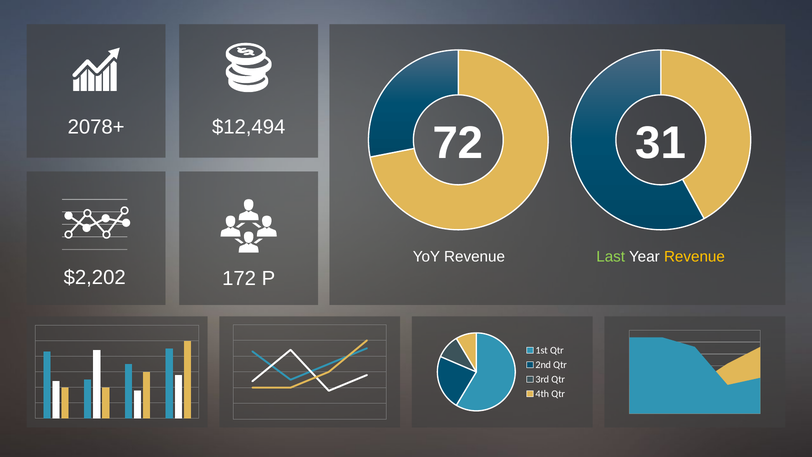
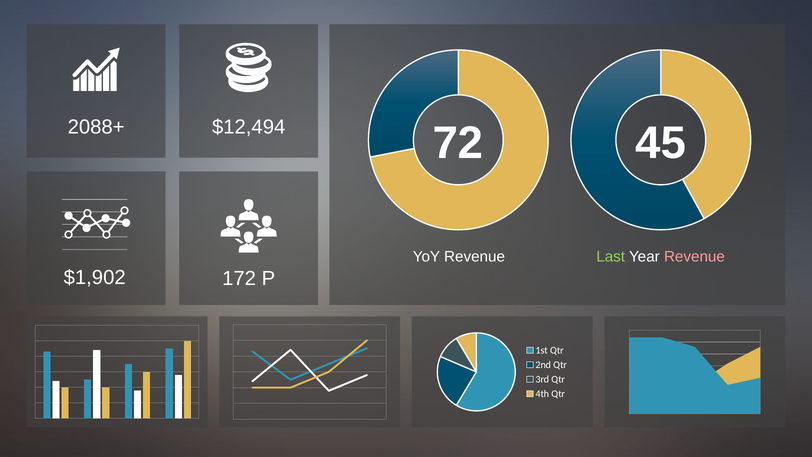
2078+: 2078+ -> 2088+ (96, 127)
31: 31 -> 45 (661, 143)
Revenue colour: yellow -> pink (694, 256)
$2,202: $2,202 -> $1,902 (95, 277)
